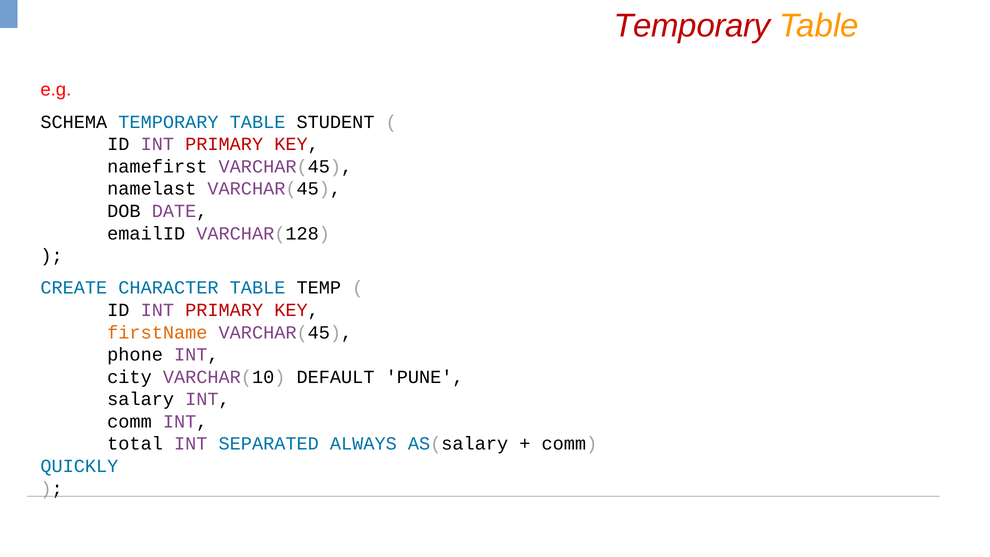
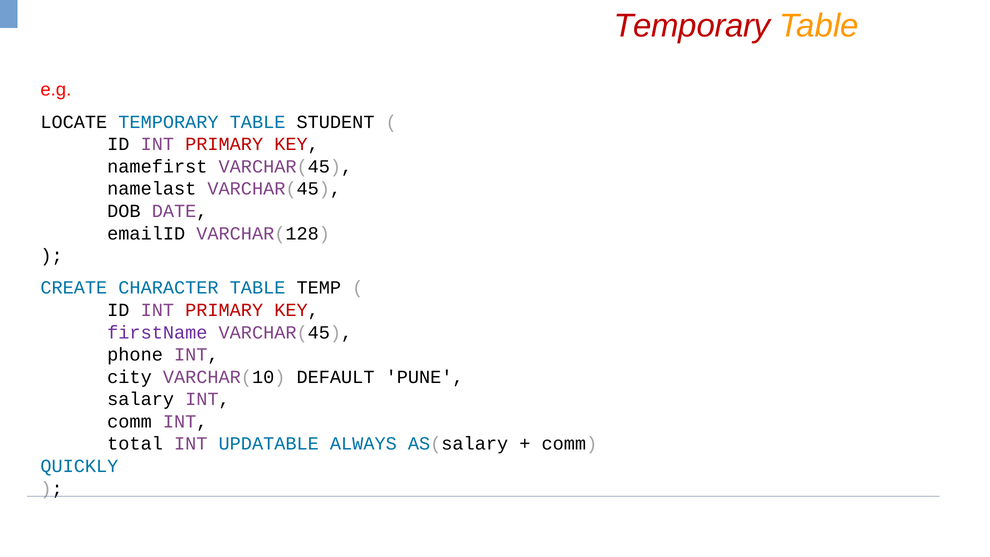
SCHEMA: SCHEMA -> LOCATE (74, 122)
firstName colour: orange -> purple (157, 332)
SEPARATED: SEPARATED -> UPDATABLE (269, 444)
